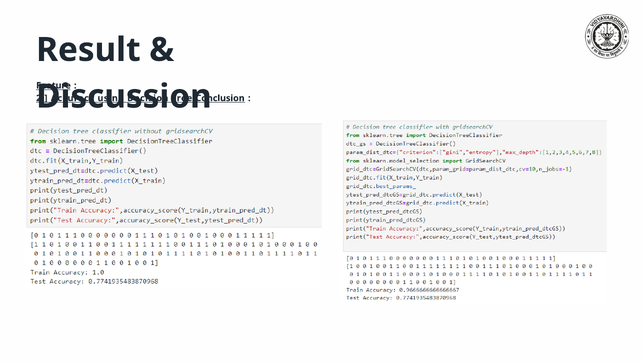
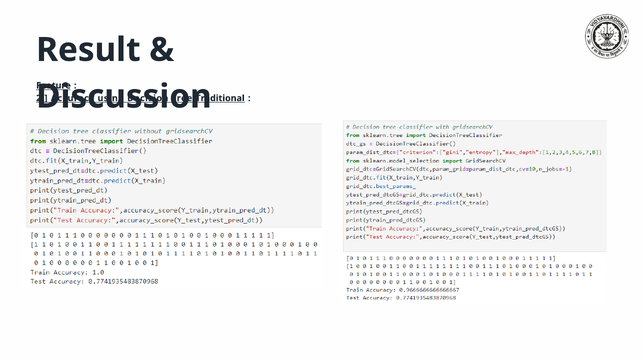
Conclusion: Conclusion -> Traditional (220, 98)
